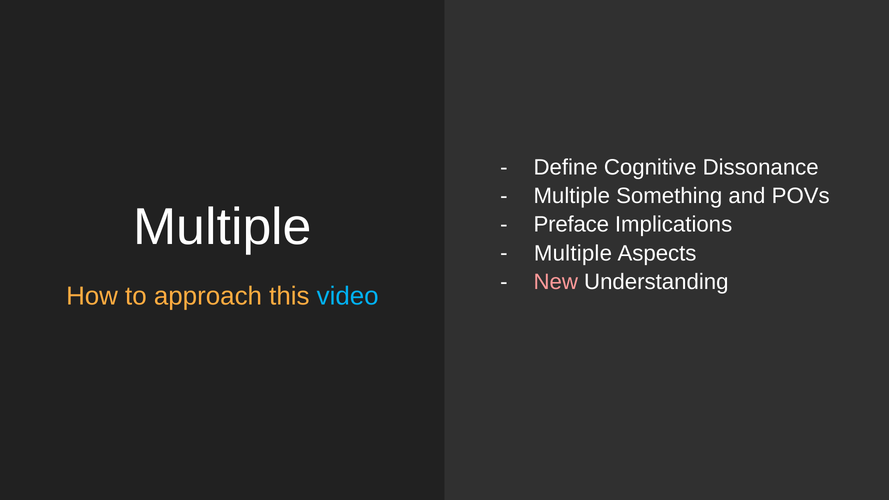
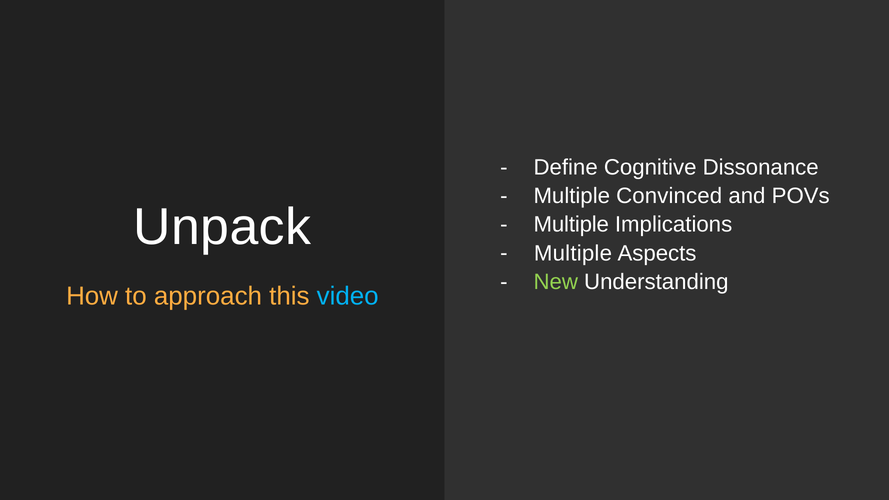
Something: Something -> Convinced (669, 196)
Multiple: Multiple -> Unpack (222, 227)
Preface: Preface -> Multiple (571, 225)
New colour: pink -> light green (556, 282)
